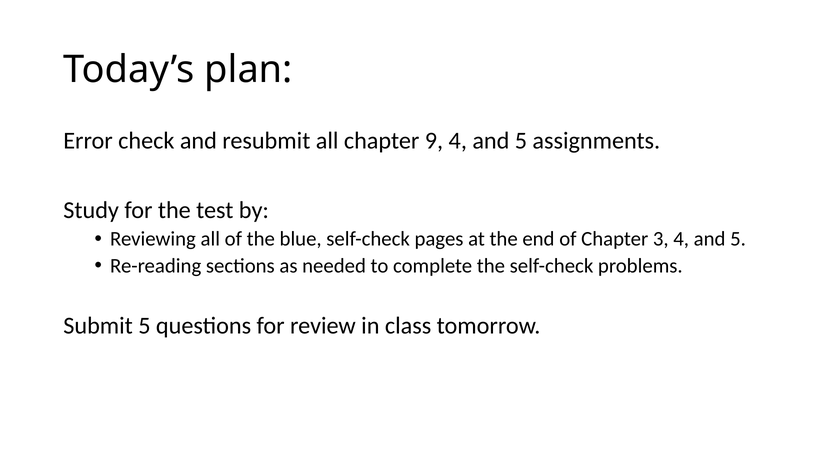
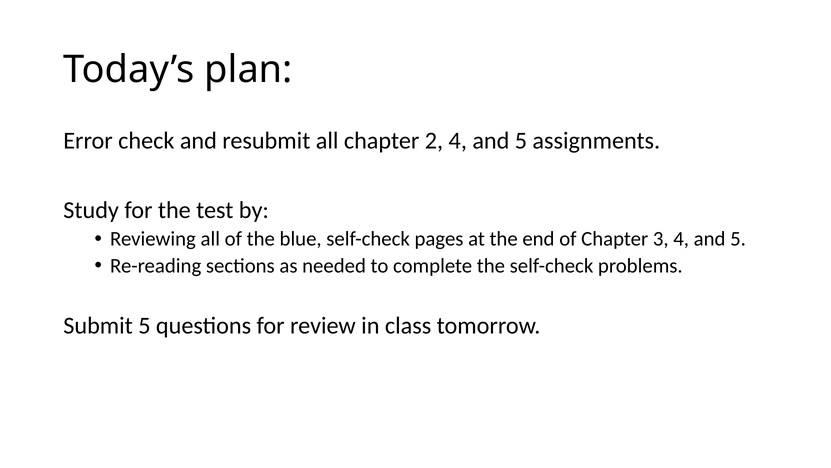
9: 9 -> 2 (434, 140)
